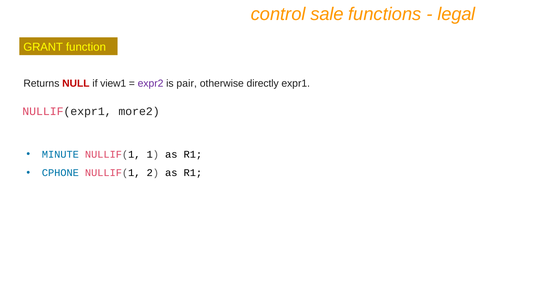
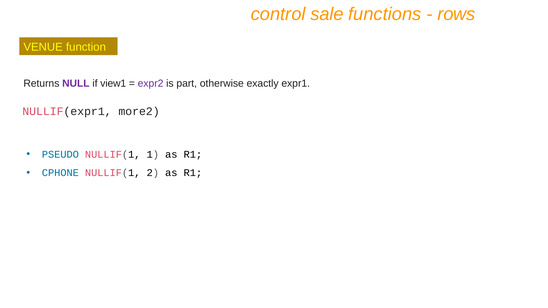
legal: legal -> rows (456, 14)
GRANT: GRANT -> VENUE (43, 47)
NULL colour: red -> purple (76, 83)
pair: pair -> part (187, 83)
directly: directly -> exactly (263, 83)
MINUTE: MINUTE -> PSEUDO (60, 155)
